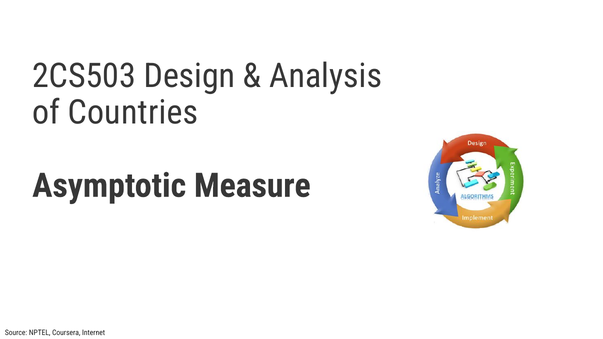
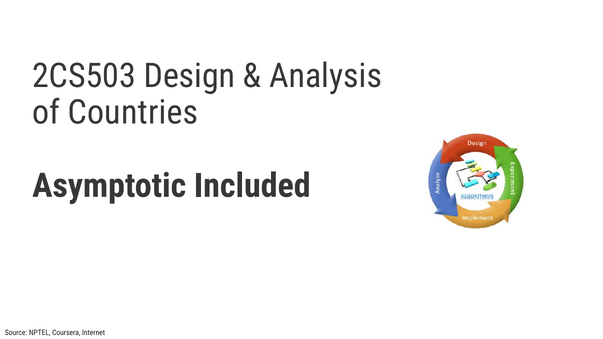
Measure: Measure -> Included (252, 186)
